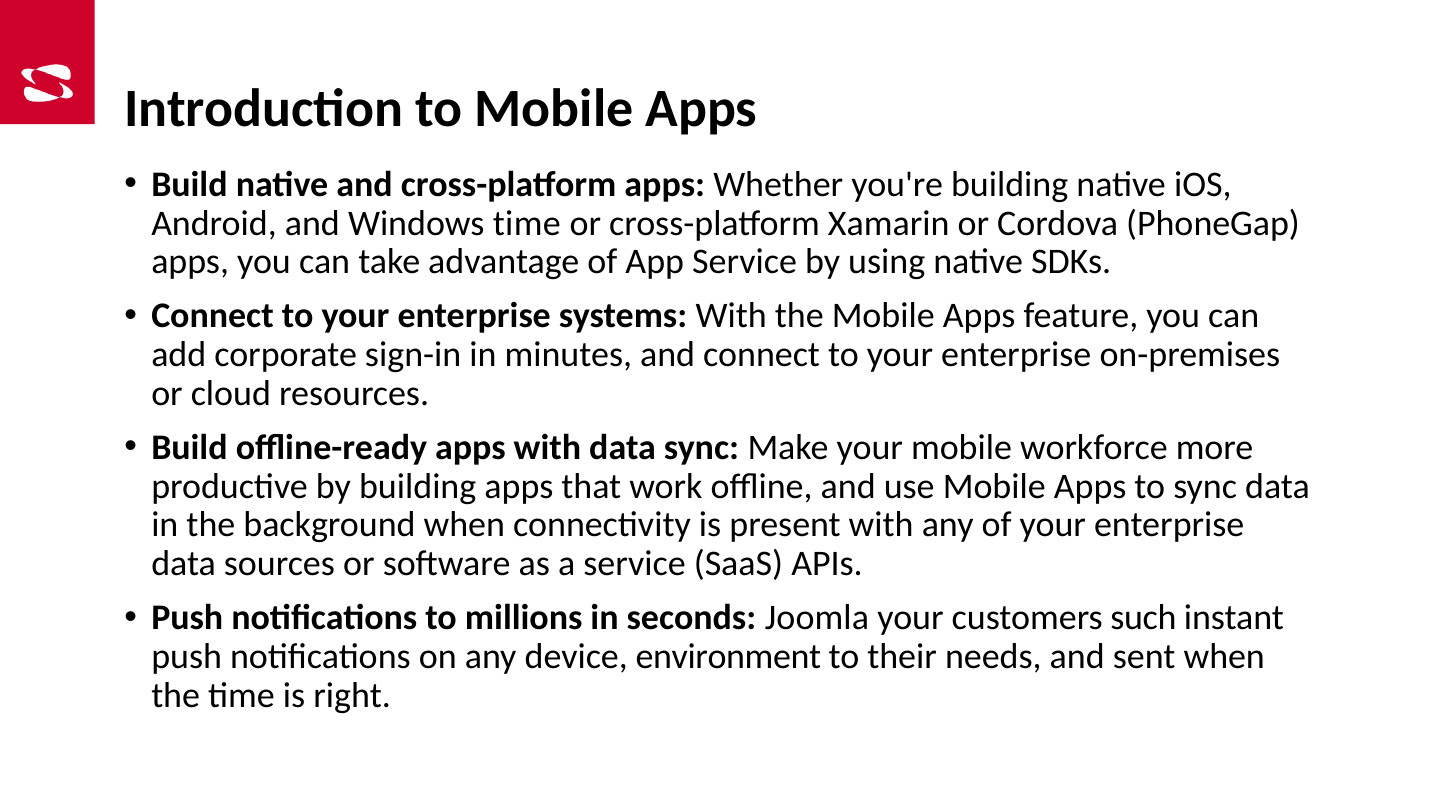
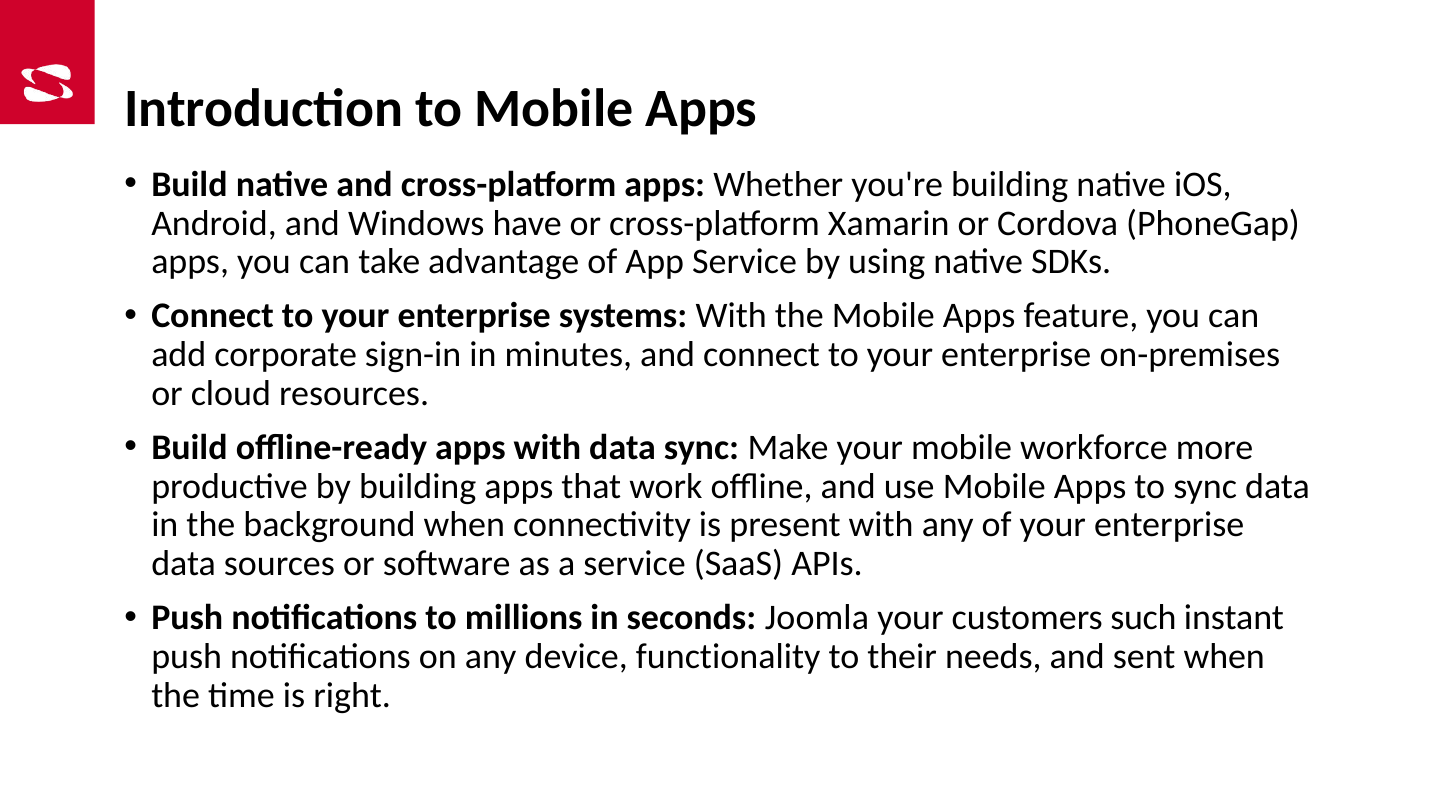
Windows time: time -> have (527, 223)
environment: environment -> functionality (728, 657)
